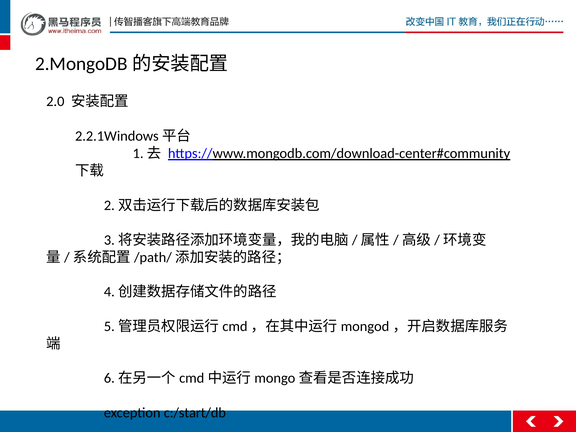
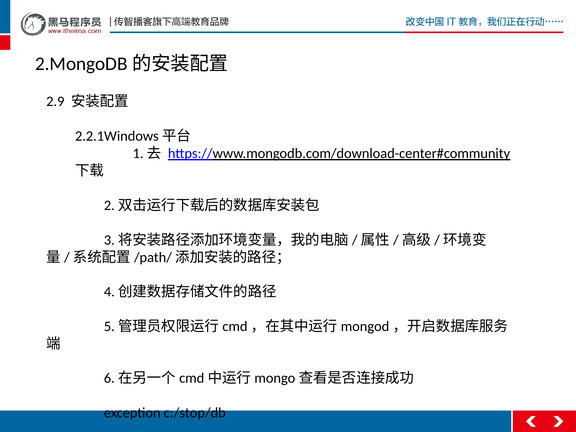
2.0: 2.0 -> 2.9 (55, 101)
c:/start/db: c:/start/db -> c:/stop/db (195, 413)
